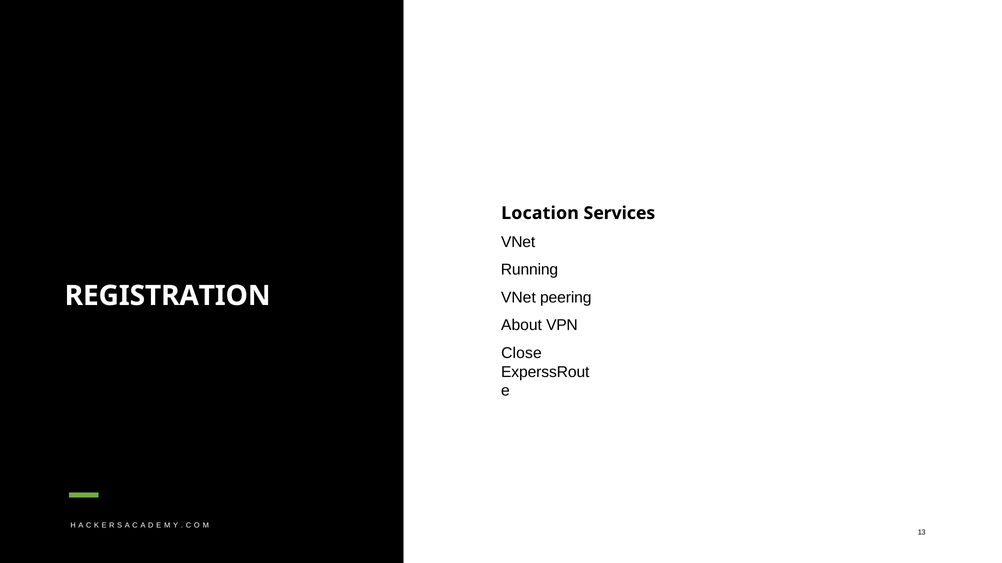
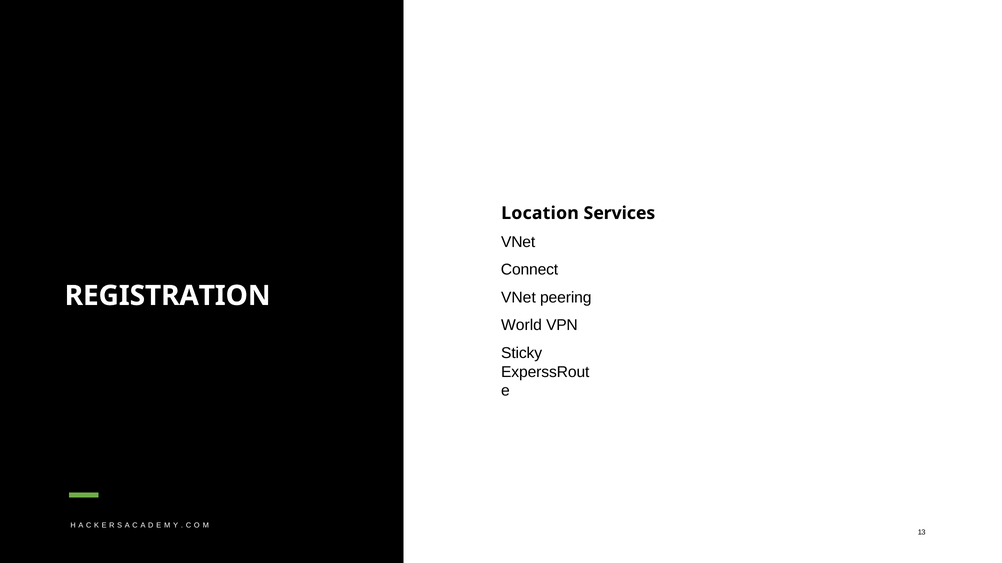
Running: Running -> Connect (530, 270)
About: About -> World (522, 326)
Close: Close -> Sticky (522, 354)
